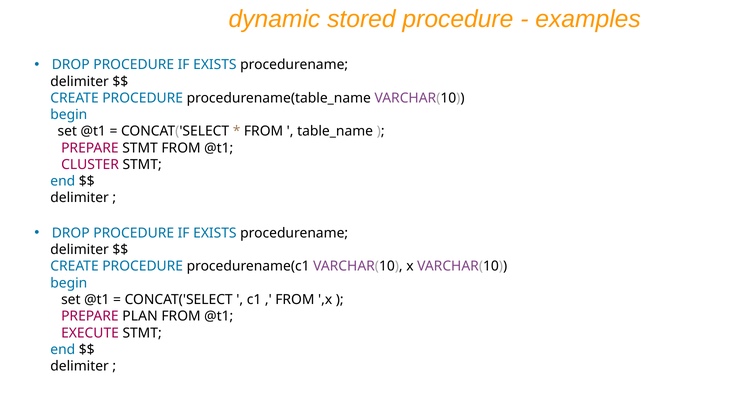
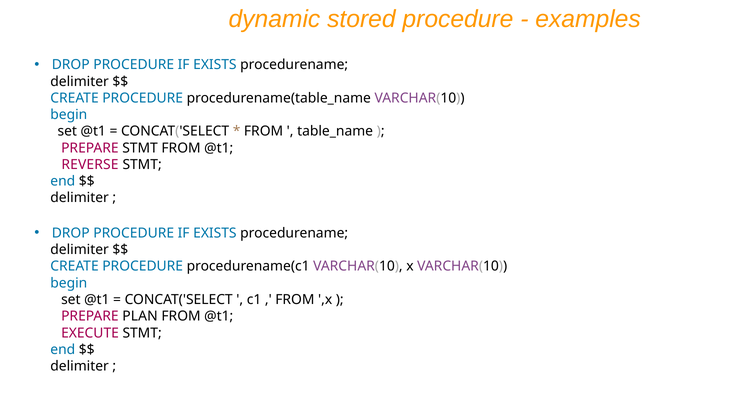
CLUSTER: CLUSTER -> REVERSE (90, 165)
